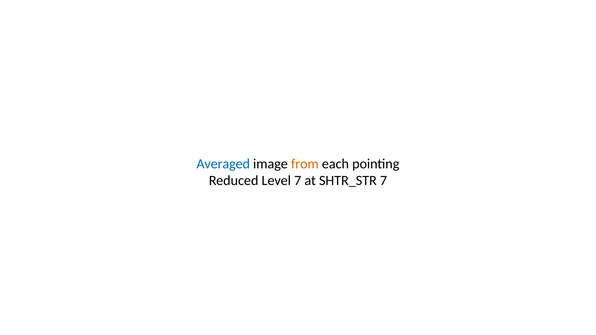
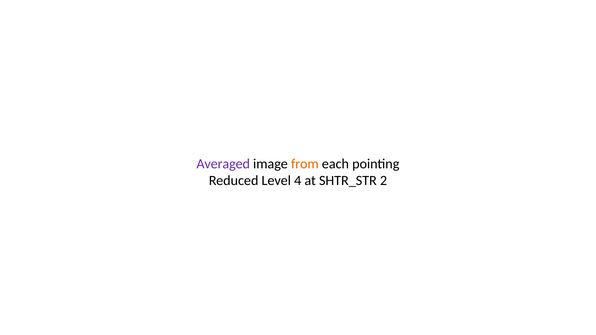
Averaged colour: blue -> purple (223, 164)
Level 7: 7 -> 4 (298, 181)
SHTR_STR 7: 7 -> 2 (383, 181)
